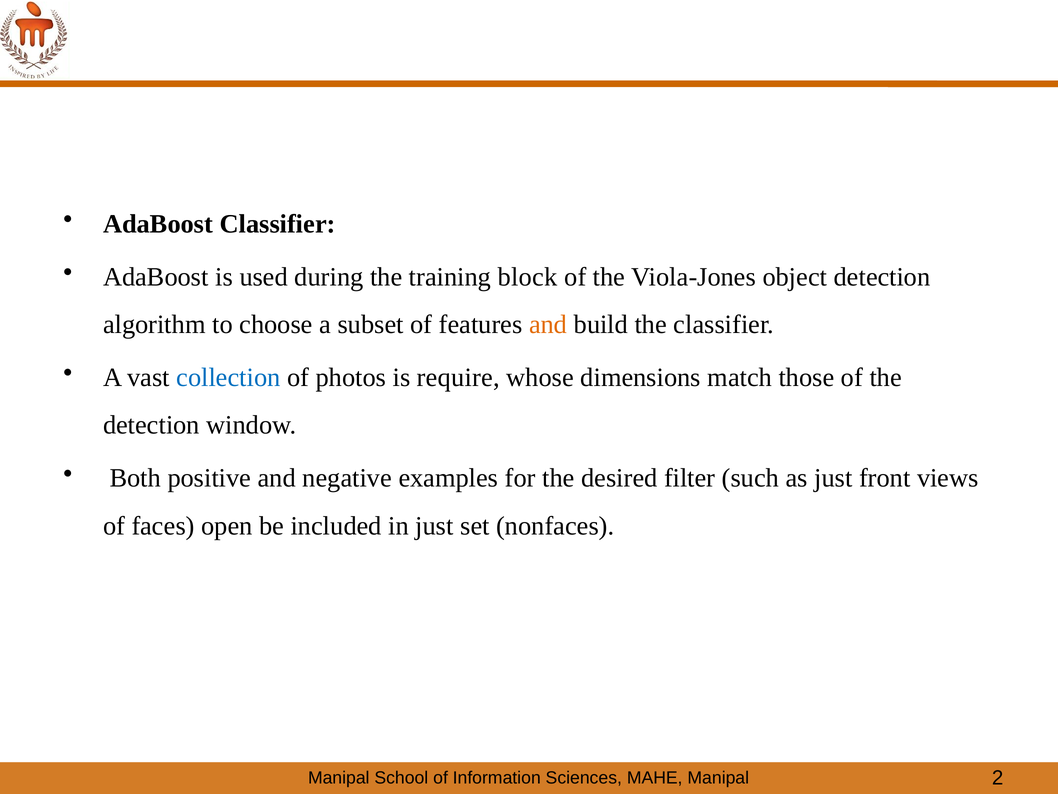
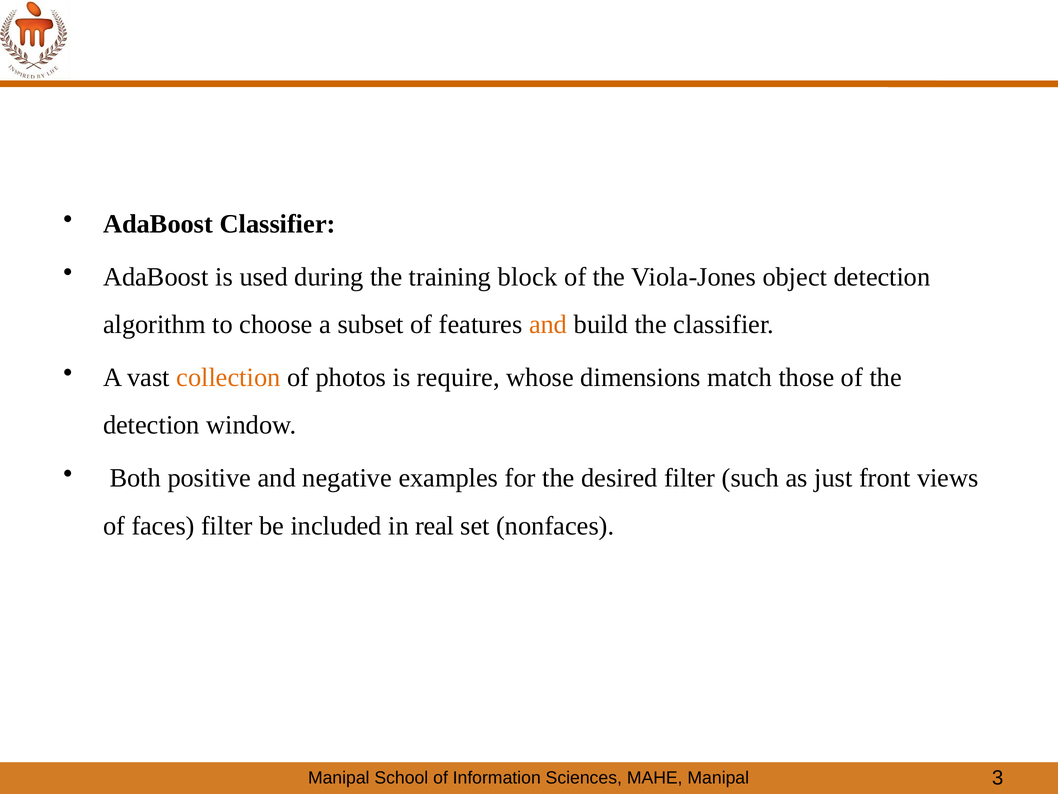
collection colour: blue -> orange (228, 377)
faces open: open -> filter (227, 525)
in just: just -> real (435, 525)
2: 2 -> 3 (998, 777)
